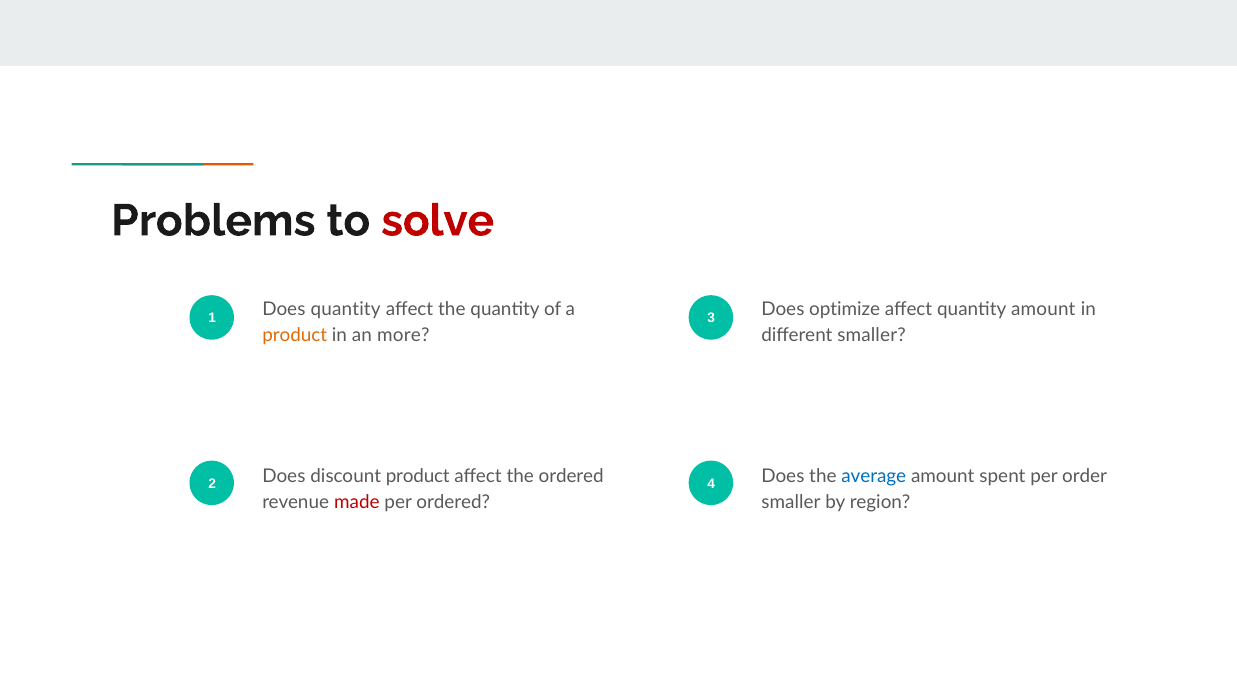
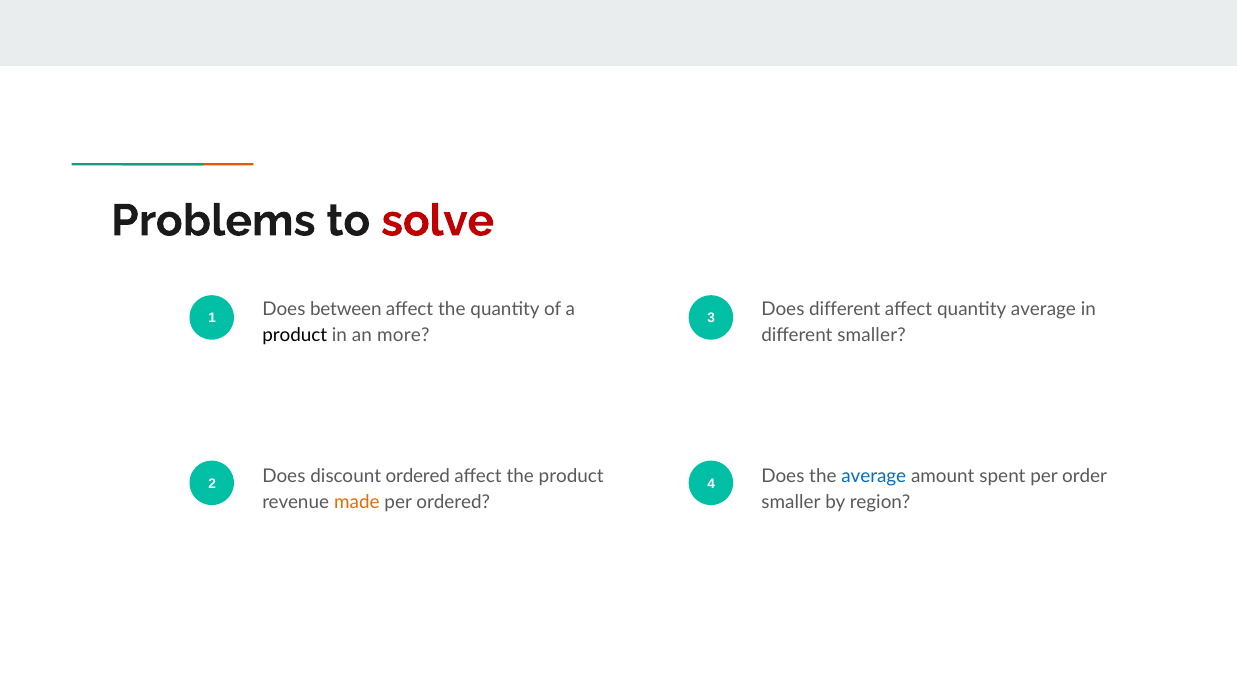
Does quantity: quantity -> between (346, 309)
Does optimize: optimize -> different (845, 309)
quantity amount: amount -> average (1043, 309)
product colour: orange -> black (295, 335)
discount product: product -> ordered (418, 476)
the ordered: ordered -> product (571, 476)
made colour: red -> orange (357, 502)
